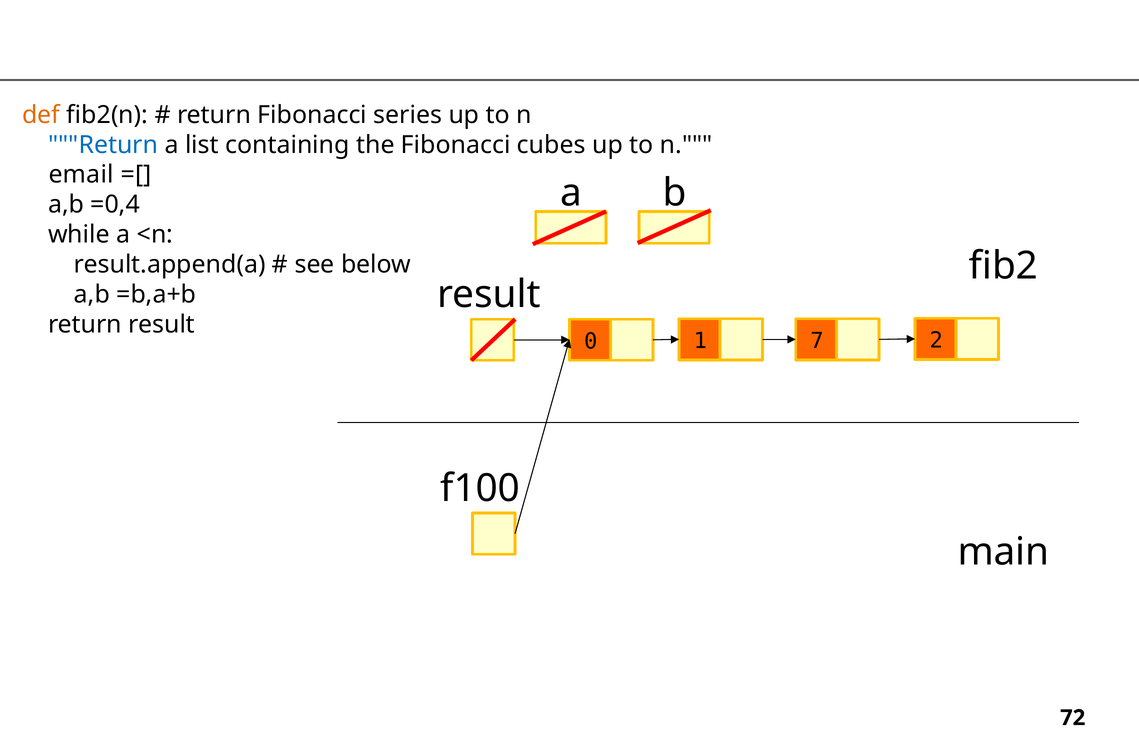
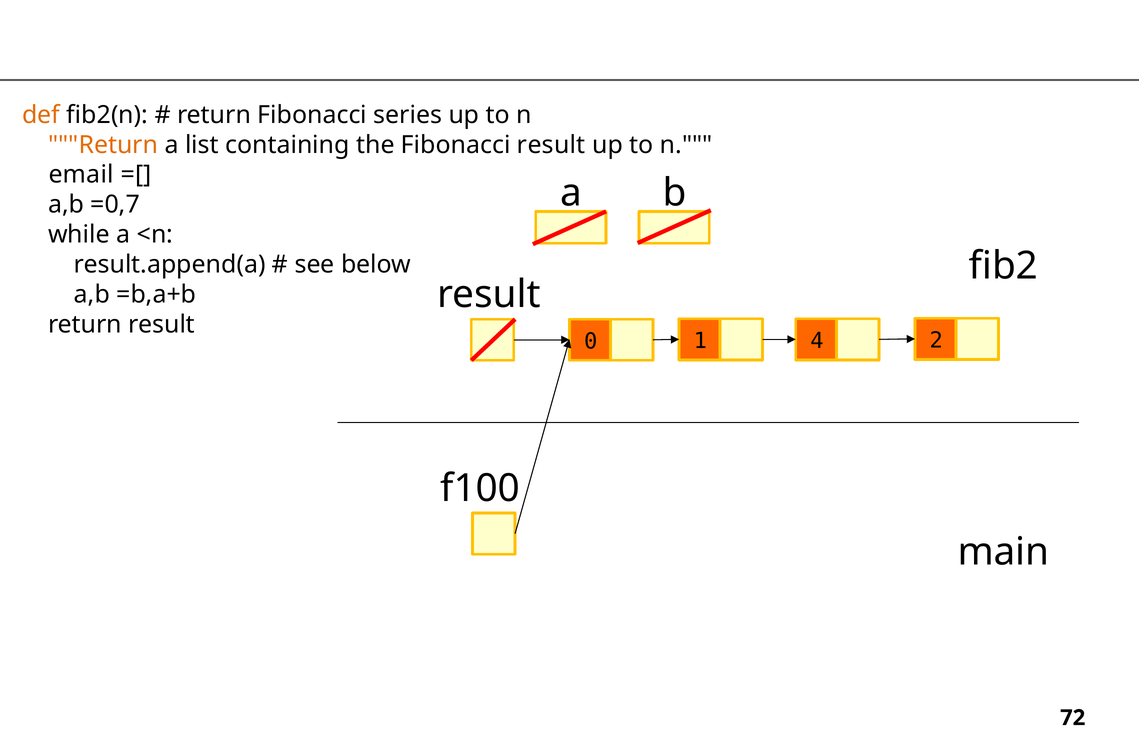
Return colour: blue -> orange (103, 145)
Fibonacci cubes: cubes -> result (551, 145)
=0,4: =0,4 -> =0,7 (115, 205)
7: 7 -> 4 (817, 341)
